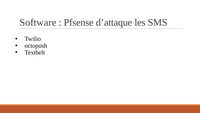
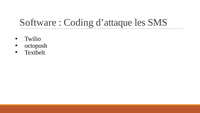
Pfsense: Pfsense -> Coding (79, 22)
